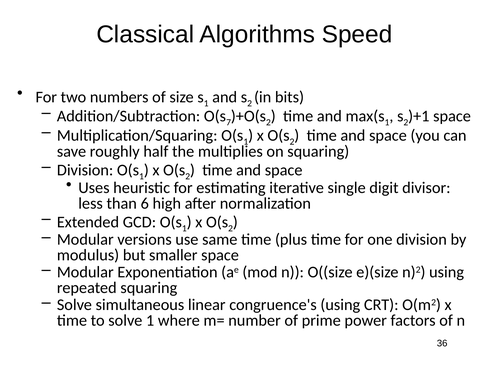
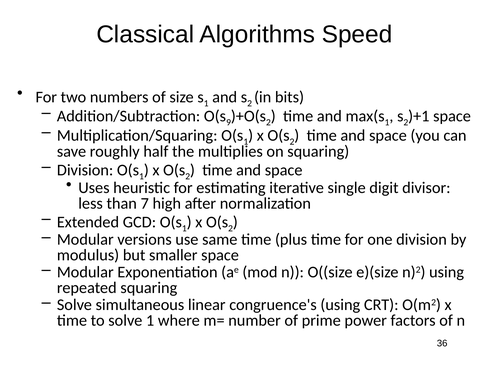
7: 7 -> 9 (229, 122)
6: 6 -> 7 (145, 203)
